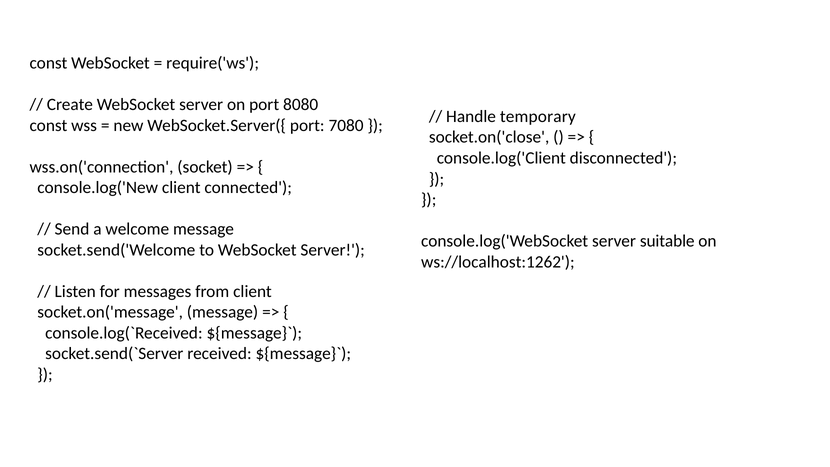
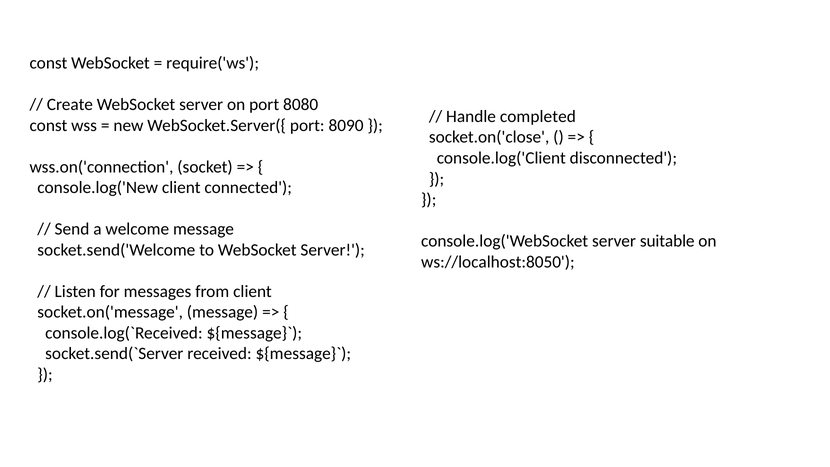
temporary: temporary -> completed (538, 116)
7080: 7080 -> 8090 (346, 125)
ws://localhost:1262: ws://localhost:1262 -> ws://localhost:8050 (498, 262)
